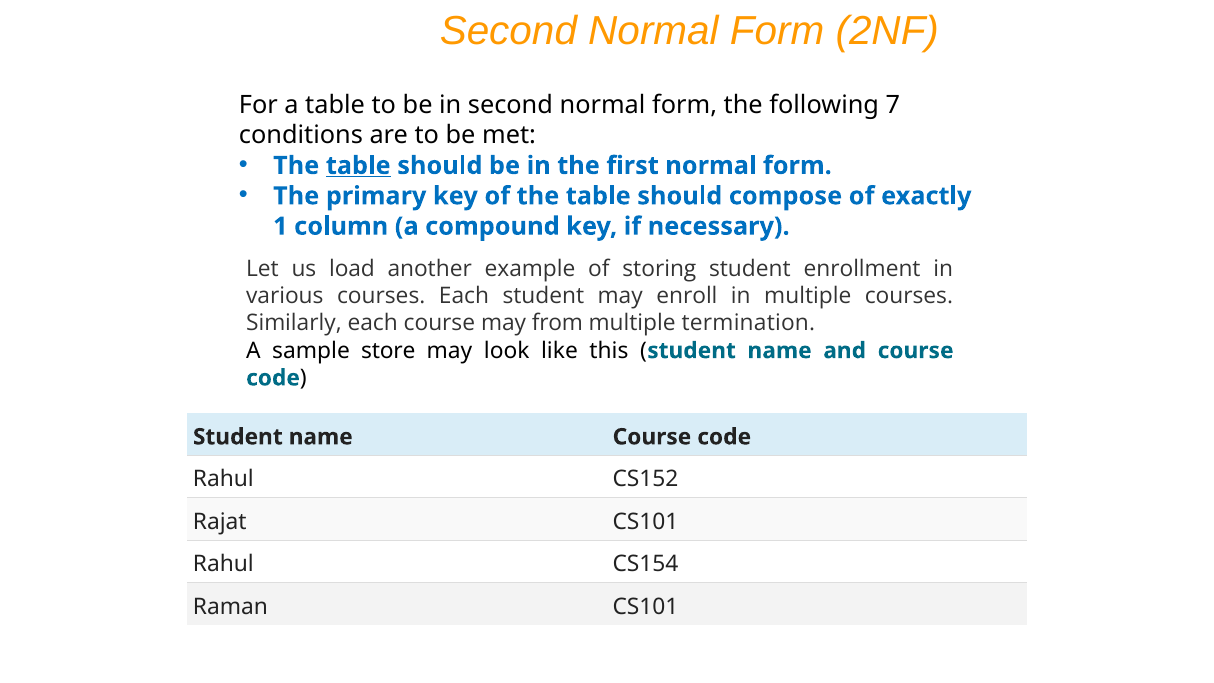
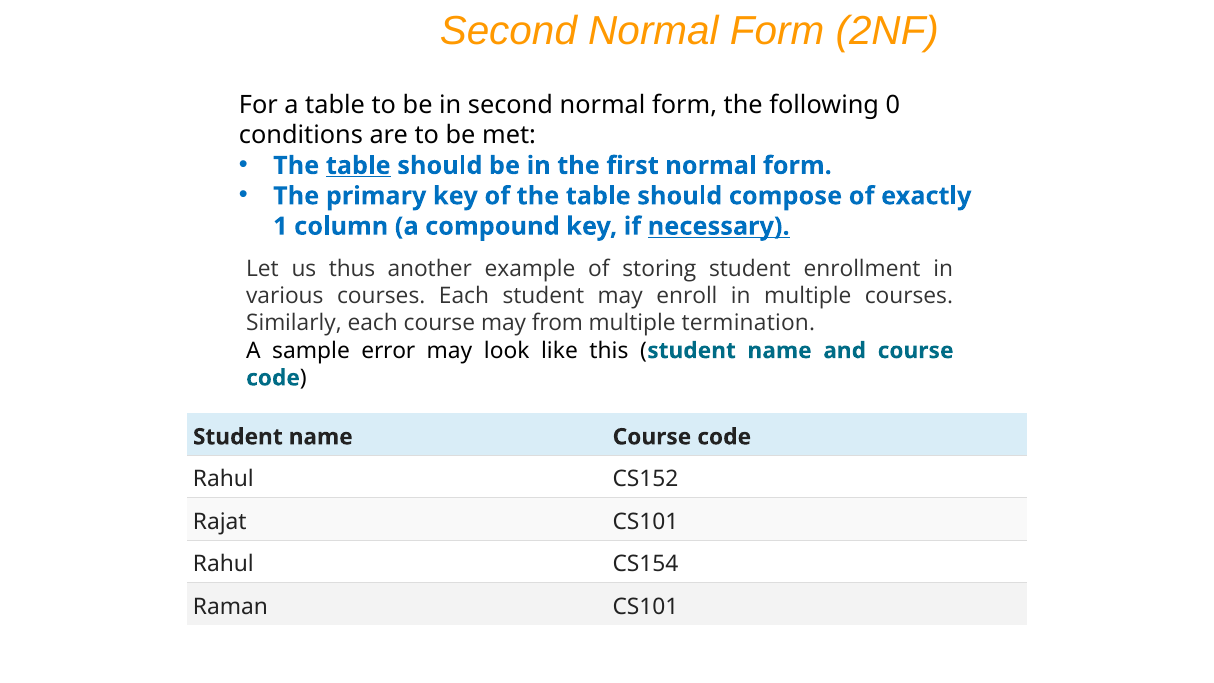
7: 7 -> 0 (893, 105)
necessary underline: none -> present (719, 226)
load: load -> thus (352, 269)
store: store -> error (388, 351)
